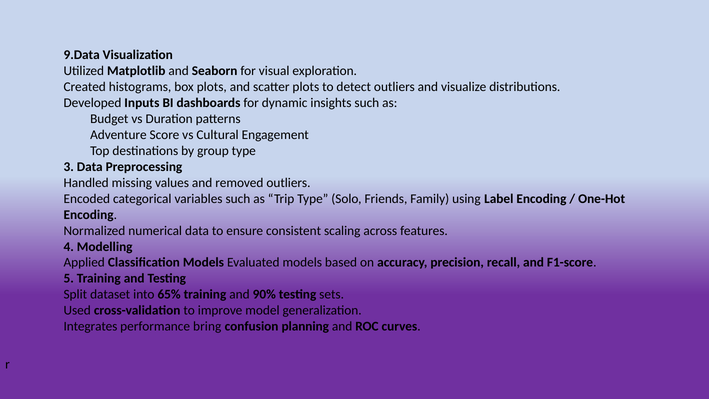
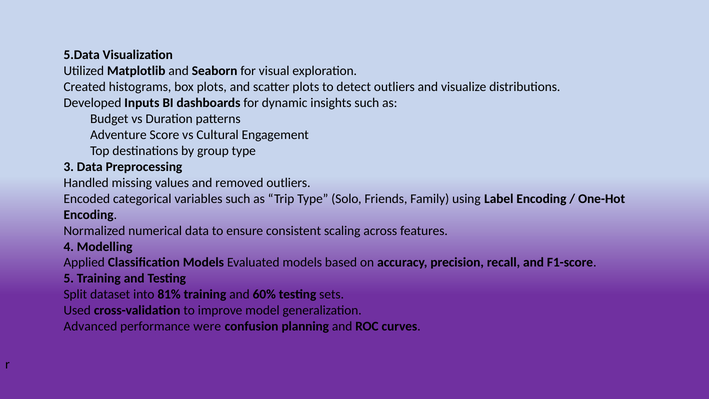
9.Data: 9.Data -> 5.Data (82, 55)
65%: 65% -> 81% (169, 294)
90%: 90% -> 60% (264, 294)
Integrates: Integrates -> Advanced (90, 326)
bring: bring -> were (207, 326)
